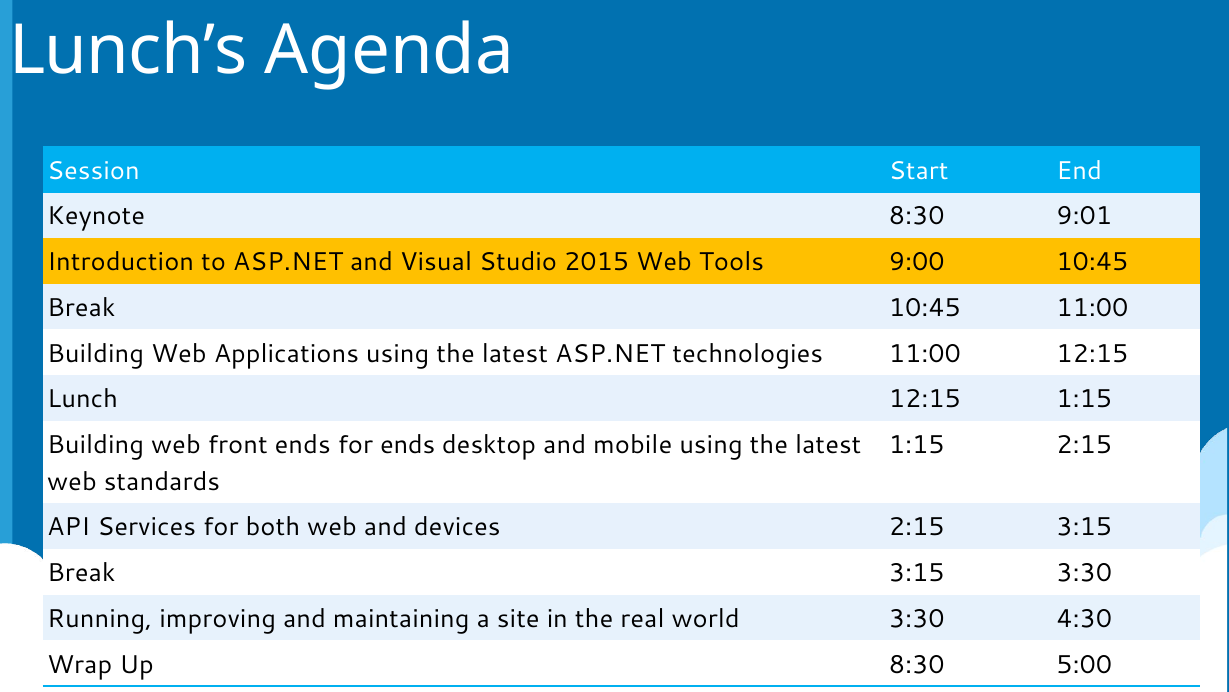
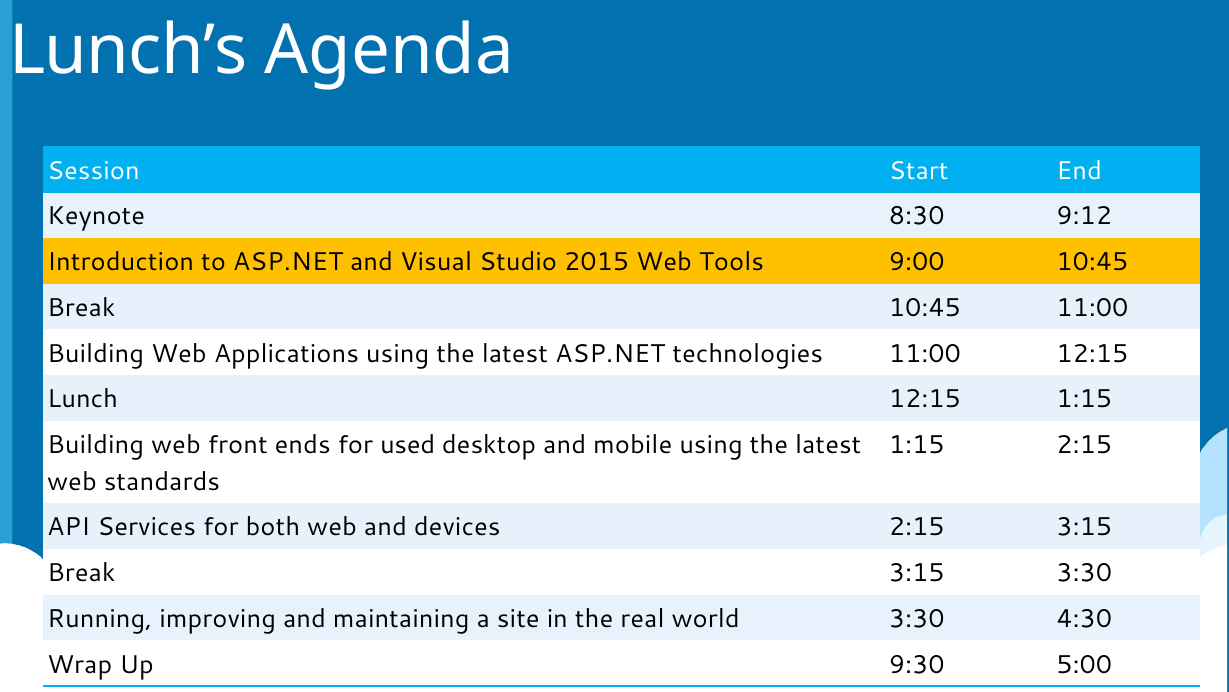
9:01: 9:01 -> 9:12 (1084, 216)
for ends: ends -> used (408, 445)
Up 8:30: 8:30 -> 9:30 (917, 664)
